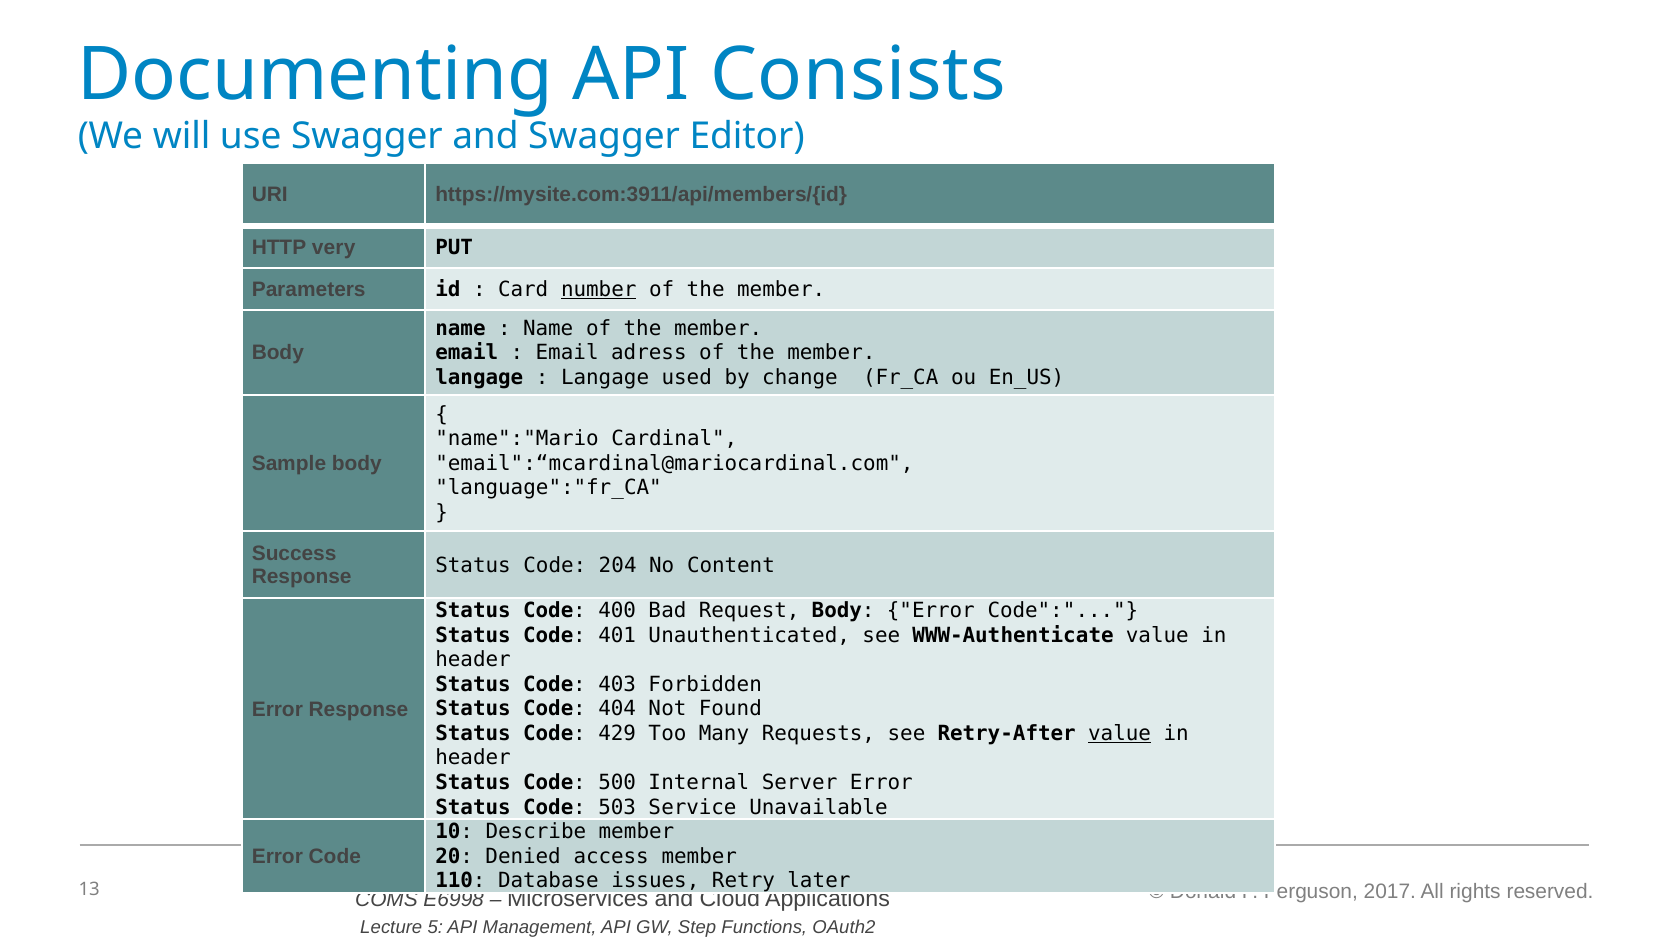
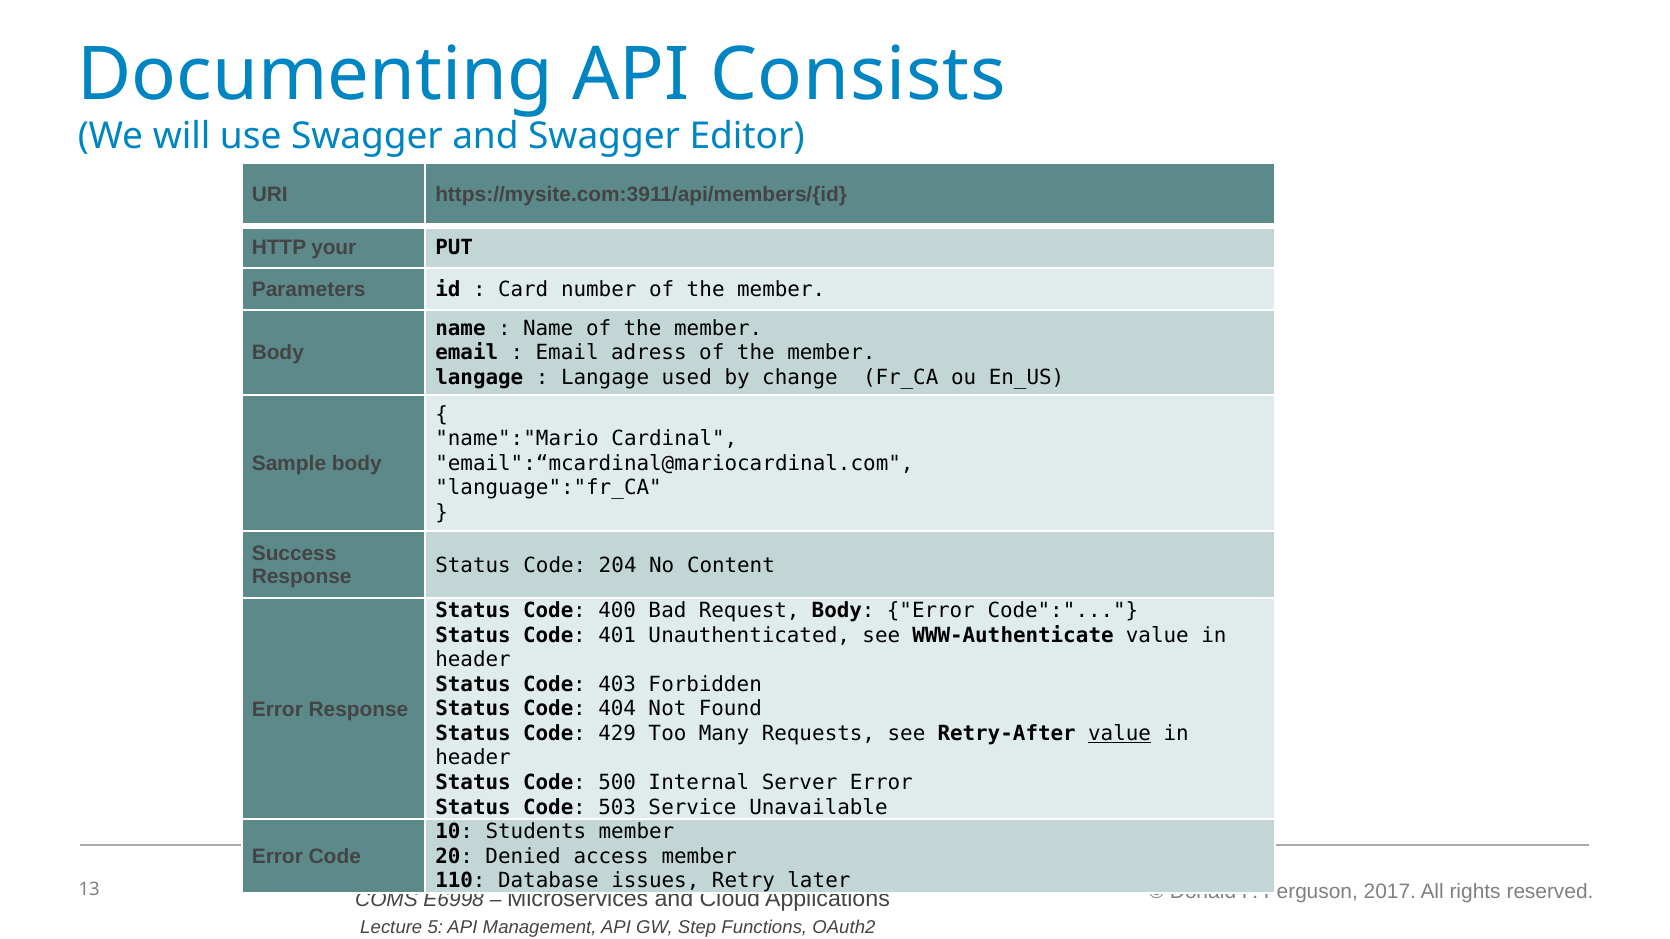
very: very -> your (334, 248)
number underline: present -> none (599, 290)
Describe: Describe -> Students (536, 832)
